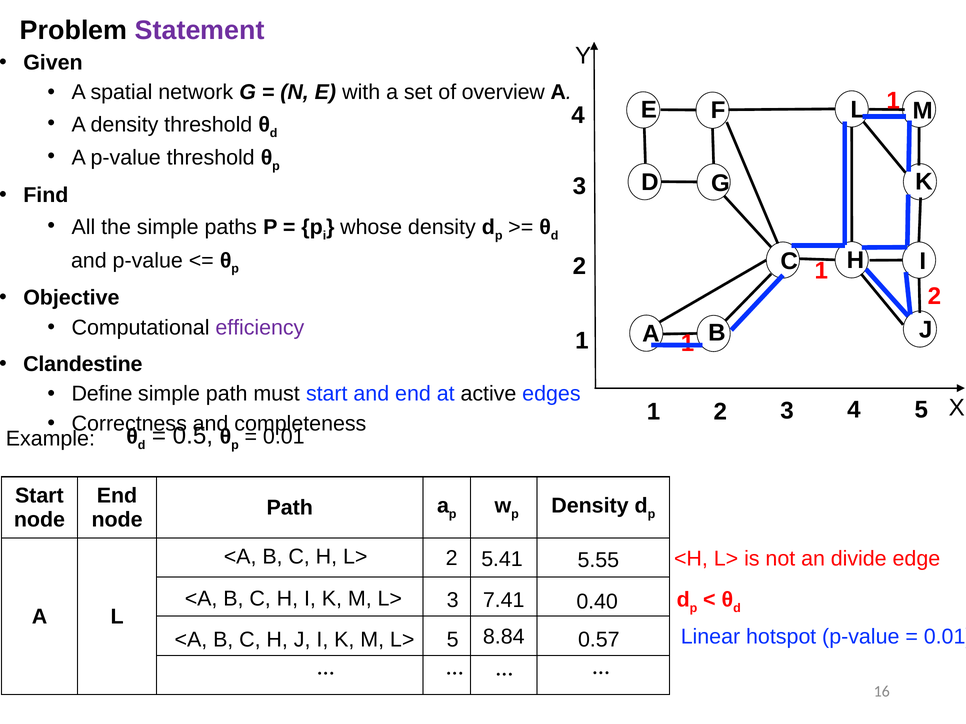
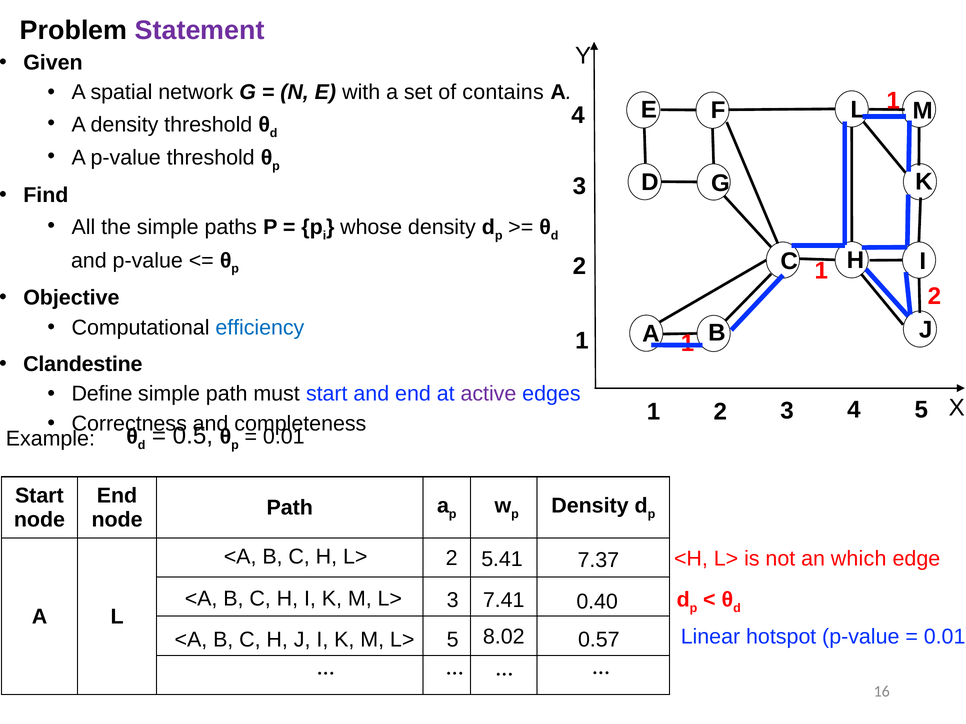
overview: overview -> contains (503, 92)
efficiency colour: purple -> blue (260, 328)
active colour: black -> purple (488, 394)
5.55: 5.55 -> 7.37 (598, 561)
divide: divide -> which (859, 559)
8.84: 8.84 -> 8.02 (504, 637)
